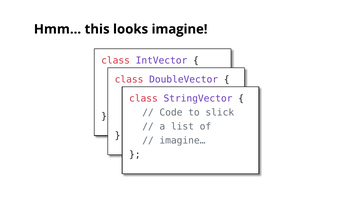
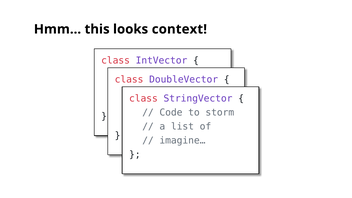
imagine: imagine -> context (179, 29)
slick: slick -> storm (220, 112)
